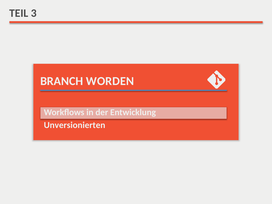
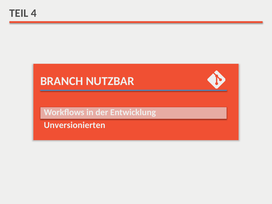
3: 3 -> 4 (34, 13)
WORDEN: WORDEN -> NUTZBAR (110, 81)
